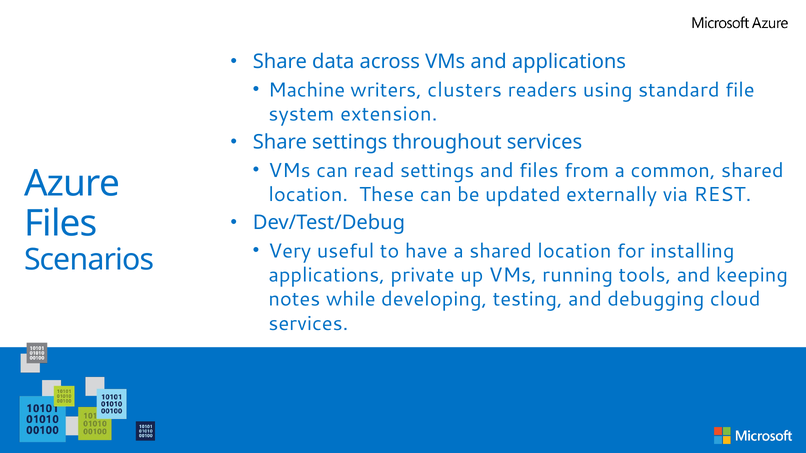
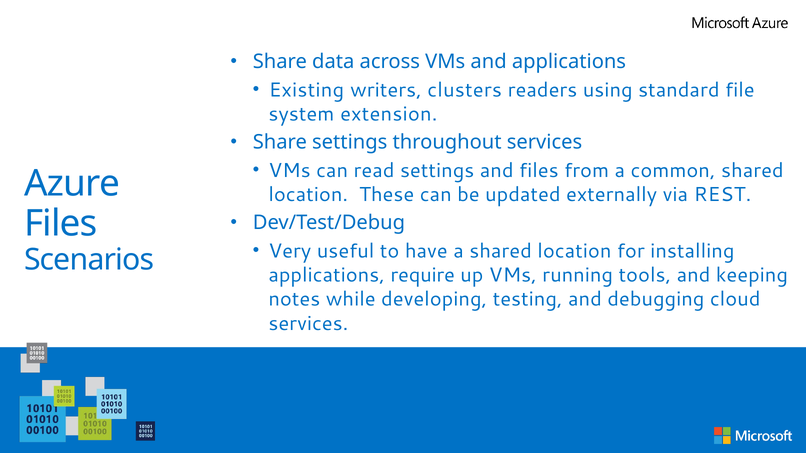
Machine: Machine -> Existing (306, 90)
private: private -> require (423, 275)
